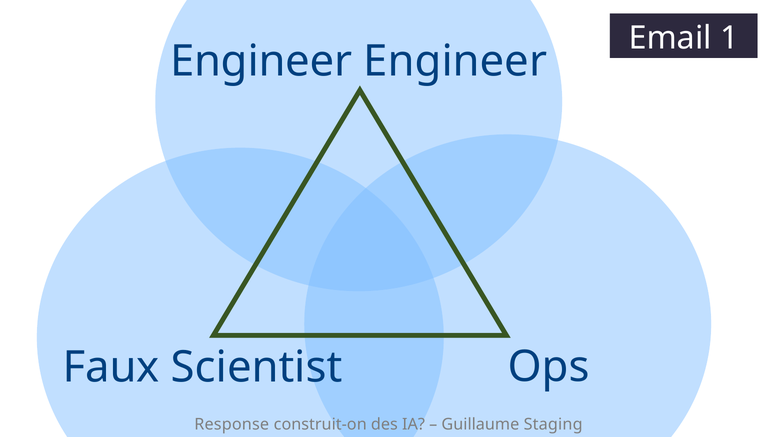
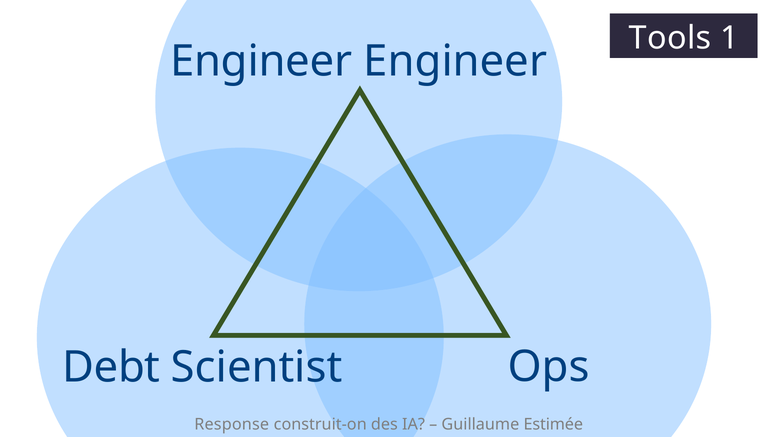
Email: Email -> Tools (670, 38)
Faux: Faux -> Debt (111, 368)
Staging: Staging -> Estimée (553, 425)
